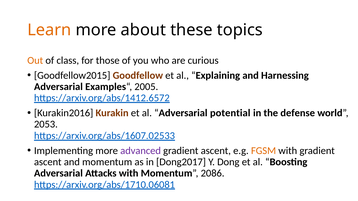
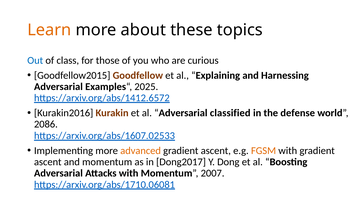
Out colour: orange -> blue (35, 61)
2005: 2005 -> 2025 (146, 87)
potential: potential -> classified (230, 113)
2053: 2053 -> 2086 (46, 124)
advanced colour: purple -> orange (141, 151)
2086: 2086 -> 2007 (213, 173)
